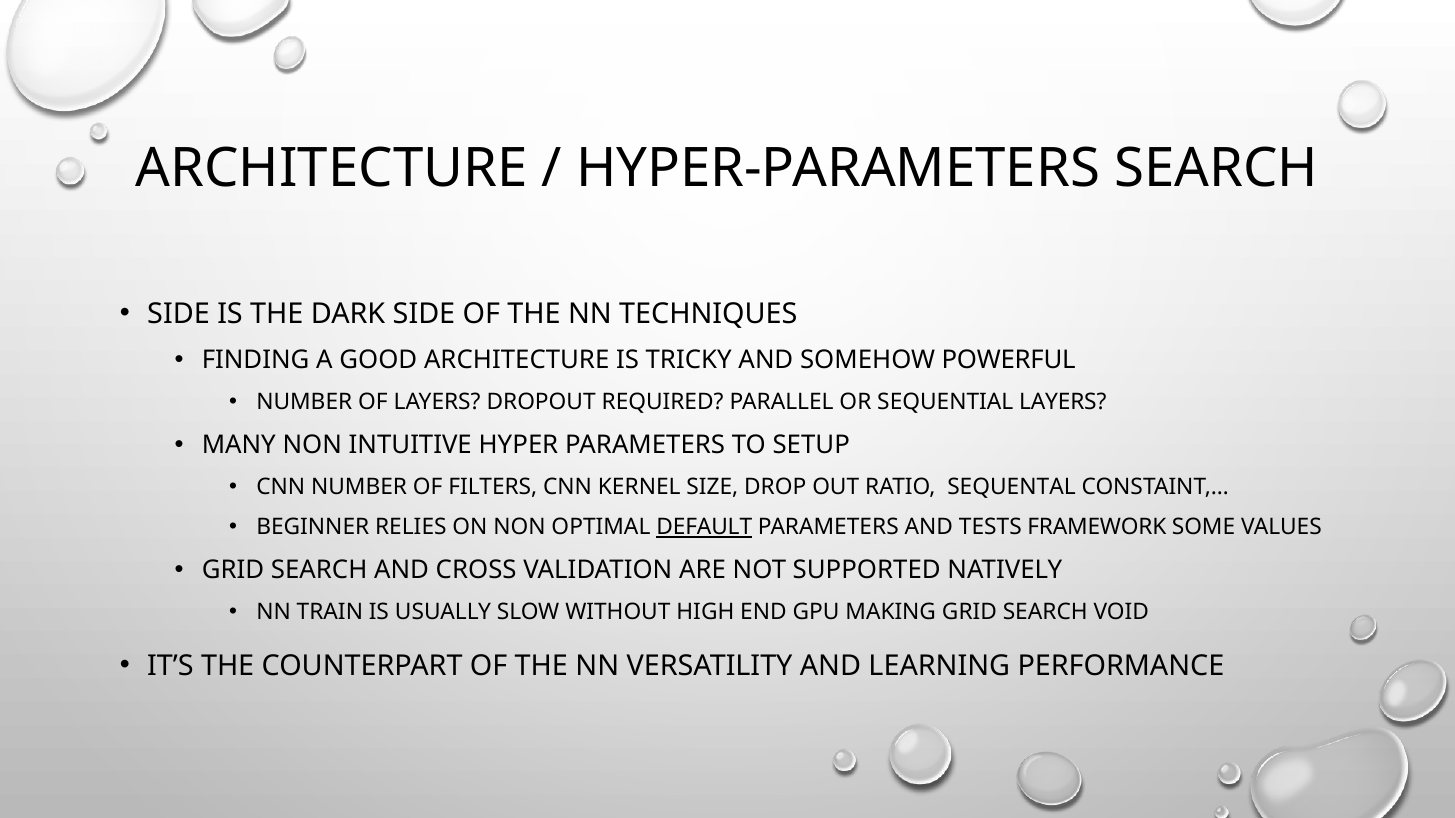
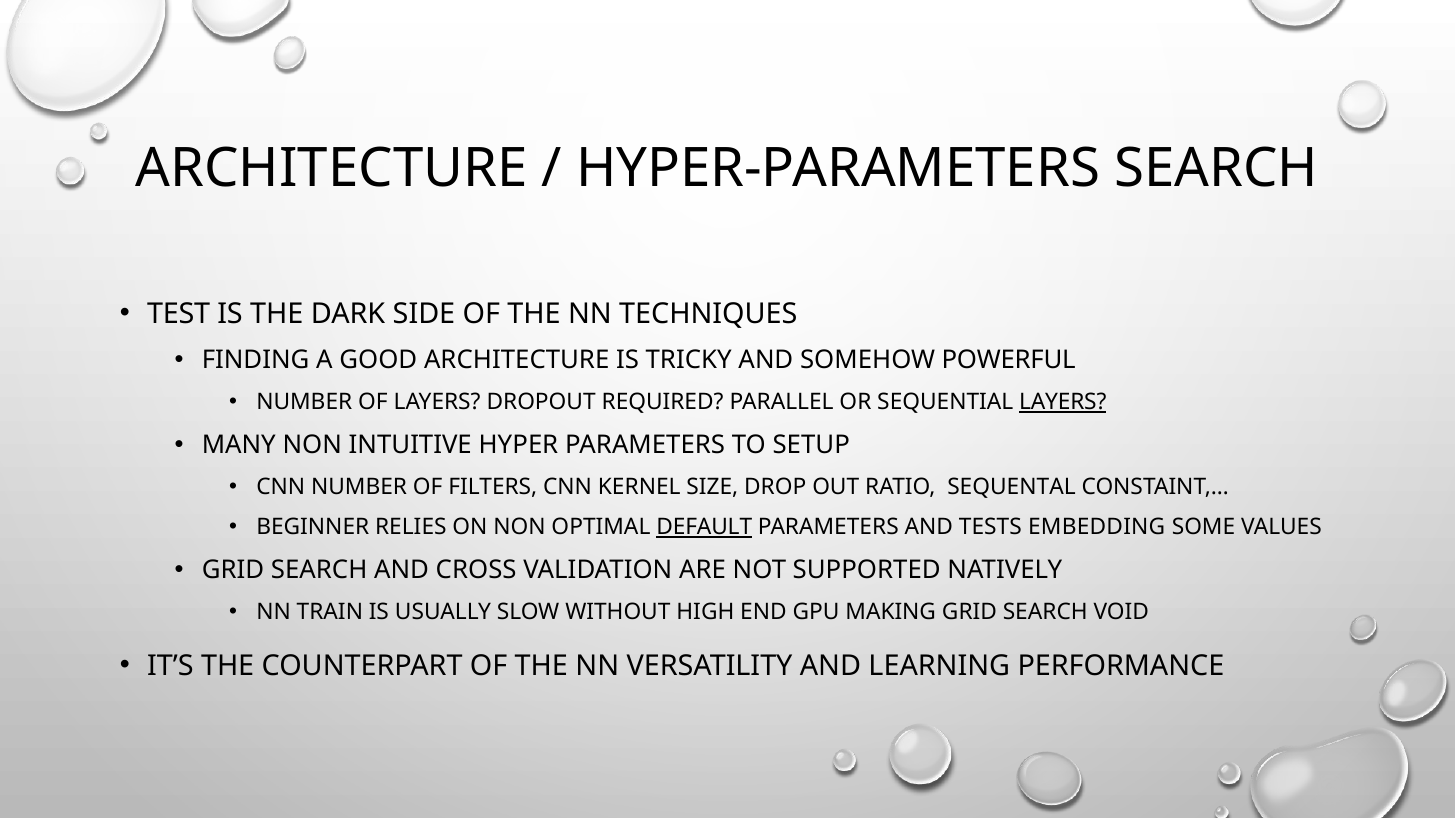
SIDE: SIDE -> TEST (179, 314)
LAYERS underline: none -> present (1063, 402)
FRAMEWORK: FRAMEWORK -> EMBEDDING (1097, 528)
